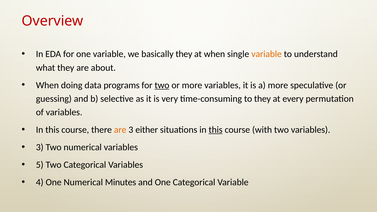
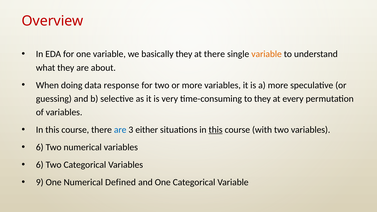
at when: when -> there (214, 54)
programs: programs -> response (121, 85)
two underline: present -> none (162, 85)
are colour: orange -> blue (120, 130)
3: 3 -> 6 (40, 147)
5: 5 -> 6 (40, 165)
4: 4 -> 9 (40, 182)
Minutes: Minutes -> Defined (121, 182)
